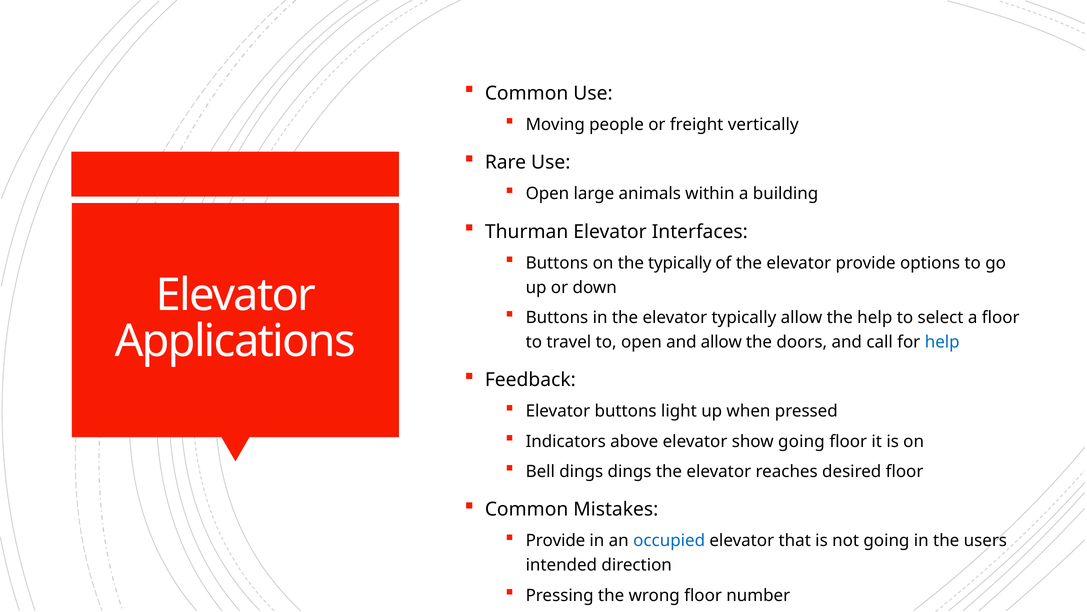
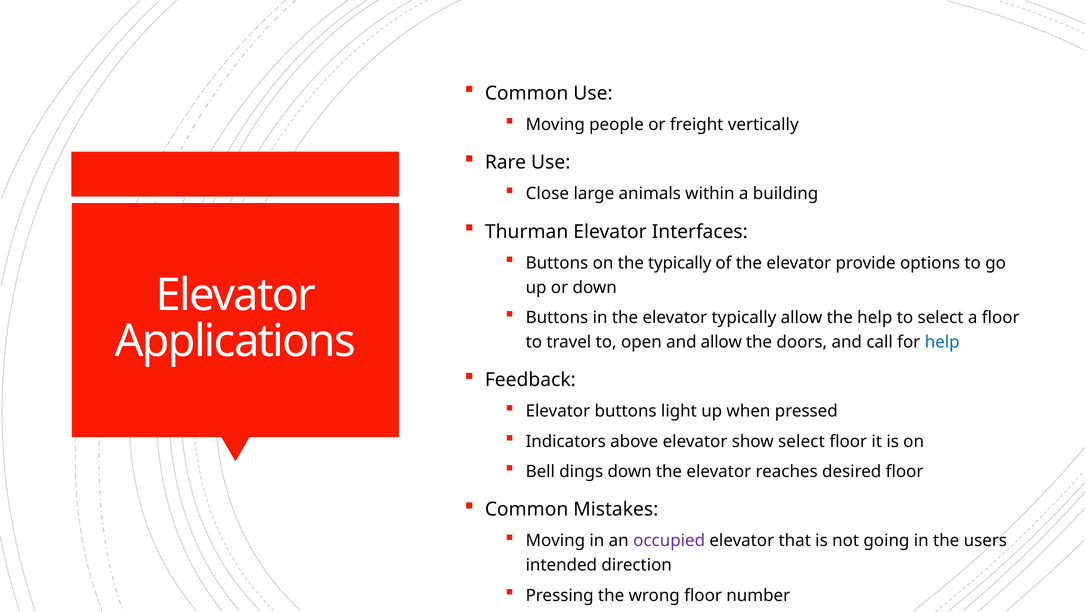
Open: Open -> Close (547, 194)
show going: going -> select (801, 441)
dings dings: dings -> down (630, 471)
Provide: Provide -> Moving (555, 540)
occupied colour: blue -> purple (669, 540)
